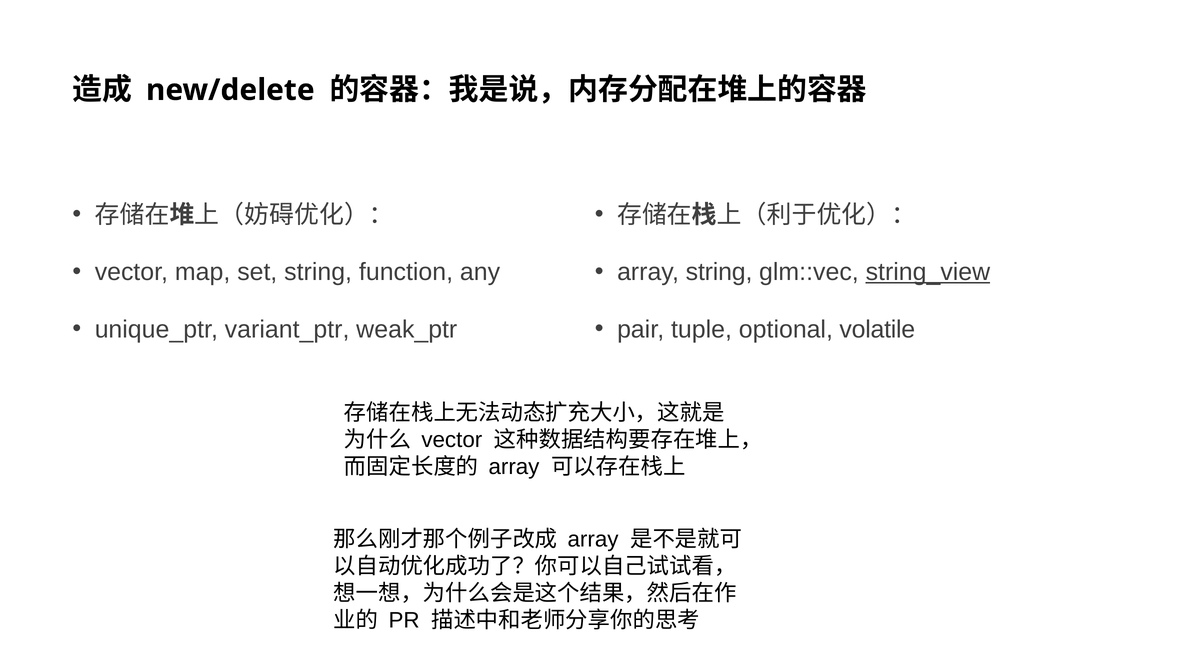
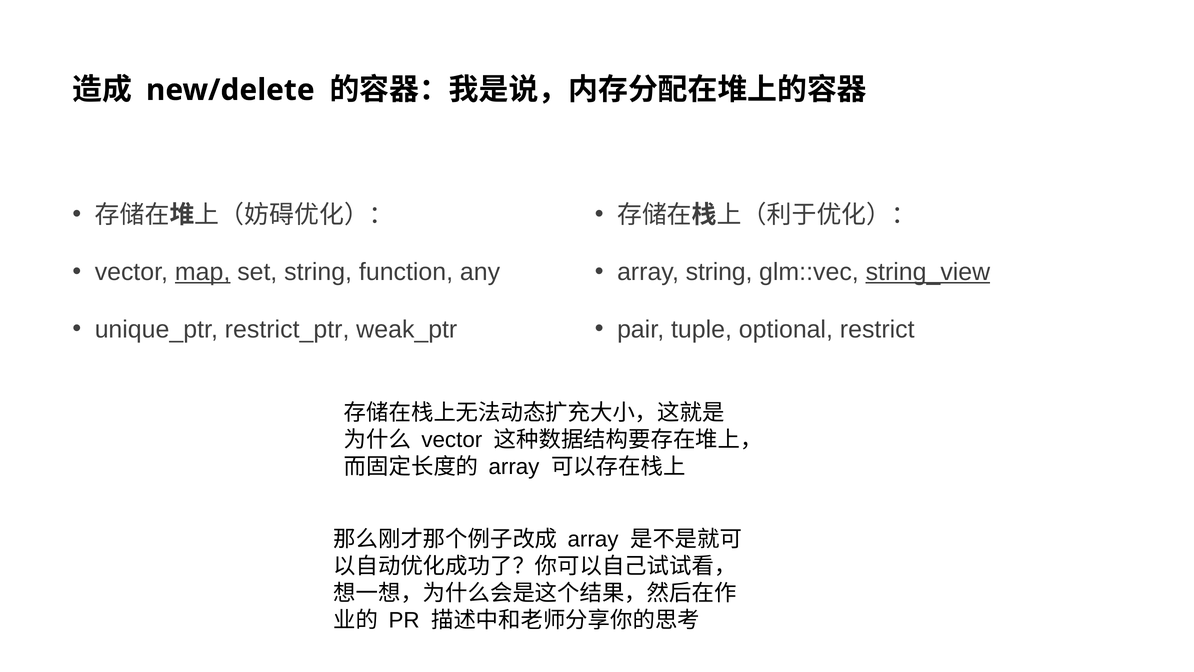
map underline: none -> present (203, 272)
variant_ptr: variant_ptr -> restrict_ptr (287, 329)
volatile: volatile -> restrict (877, 329)
